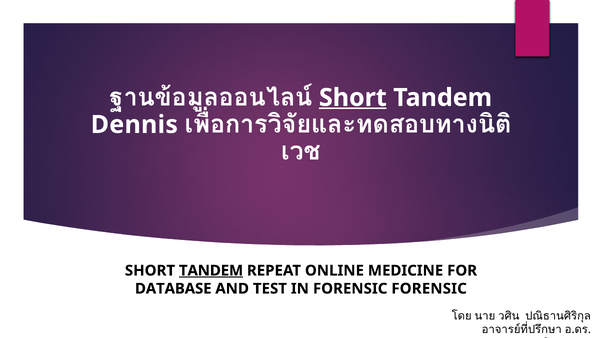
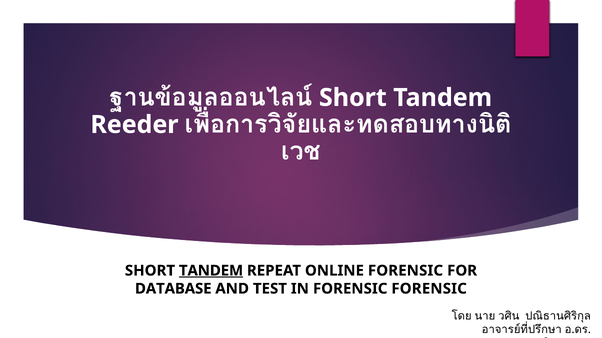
Short underline: present -> none (353, 98)
Dennis: Dennis -> Reeder (134, 125)
ONLINE MEDICINE: MEDICINE -> FORENSIC (405, 271)
